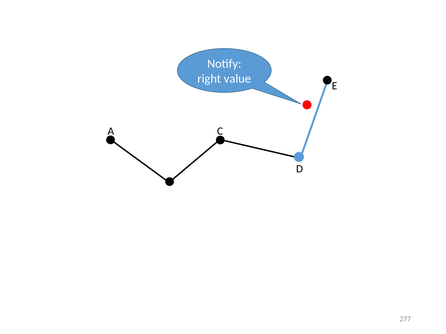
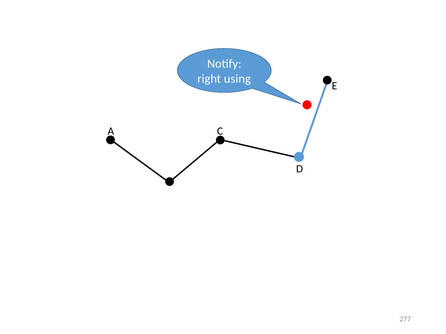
value: value -> using (237, 79)
